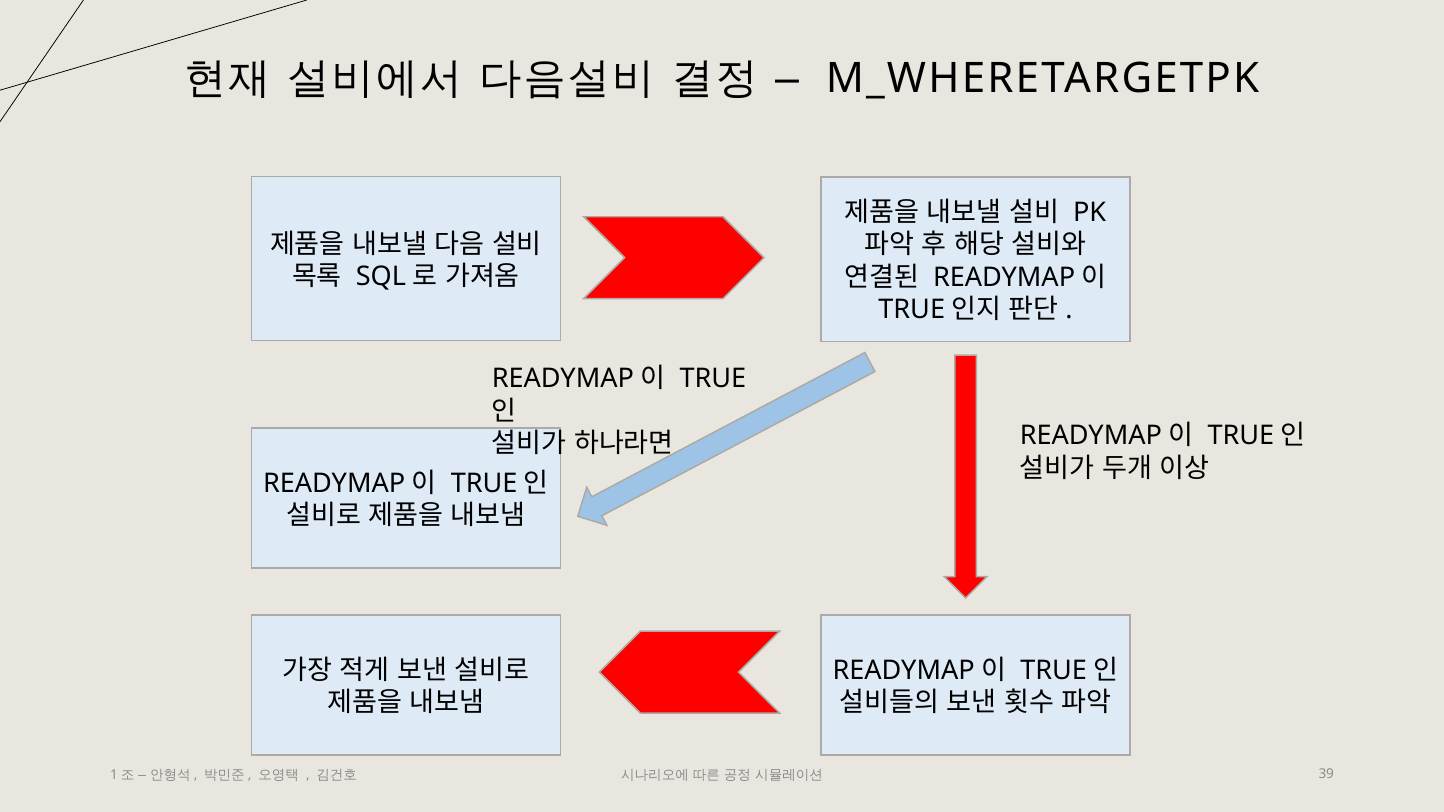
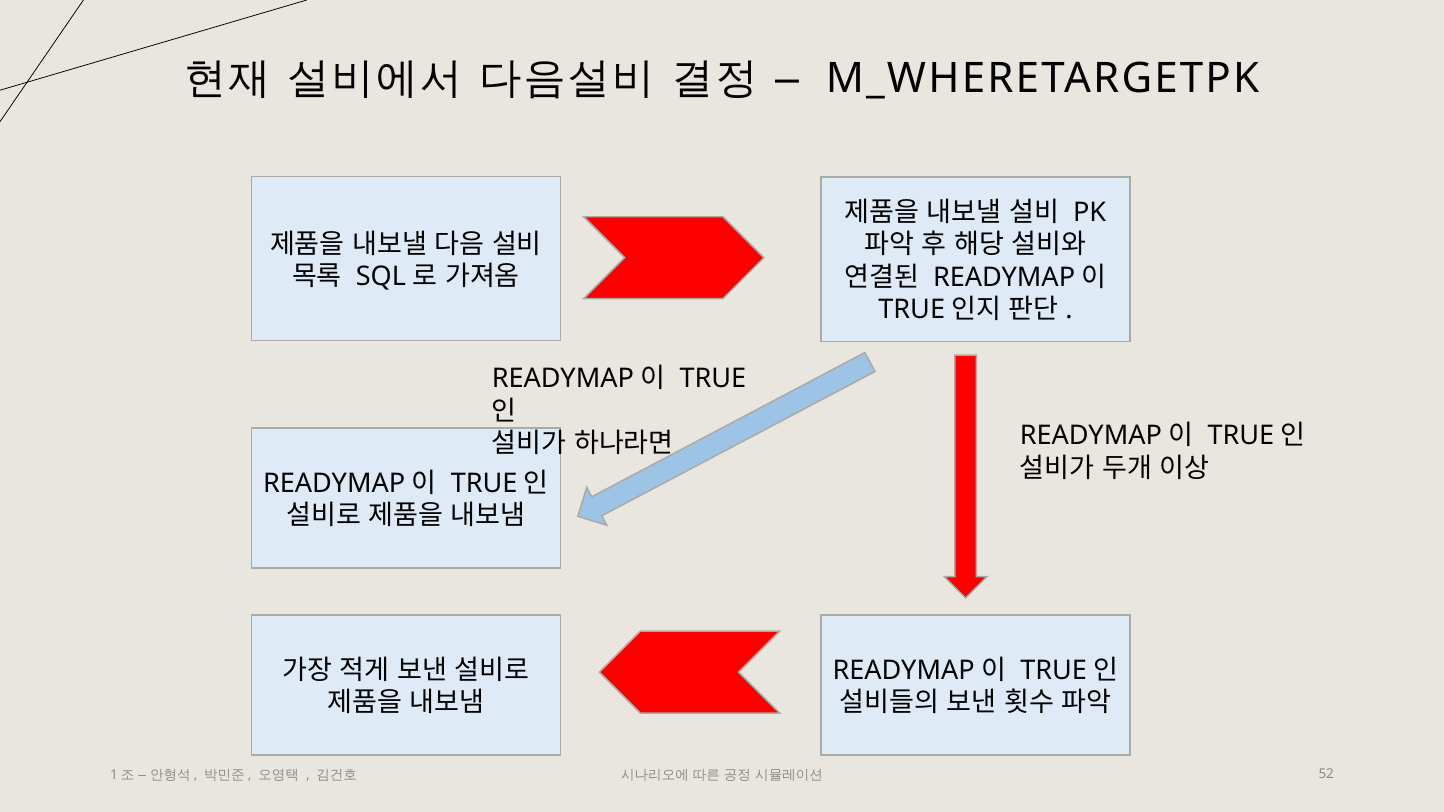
39: 39 -> 52 (1326, 774)
